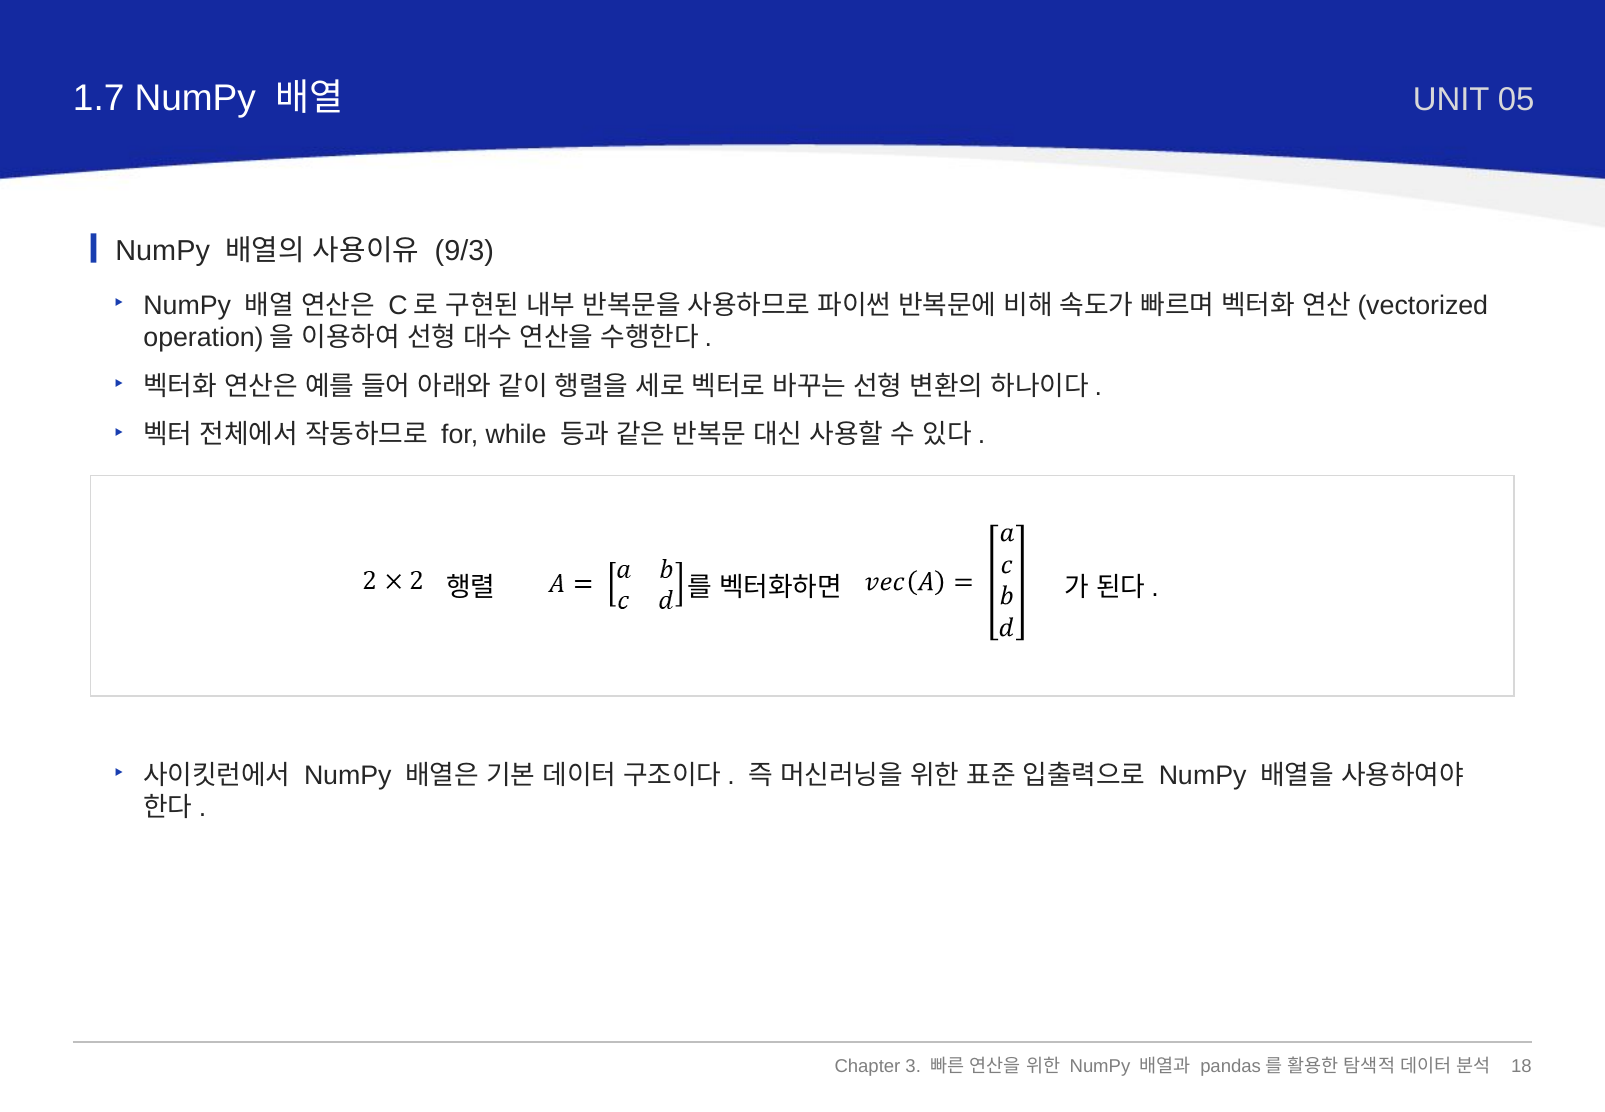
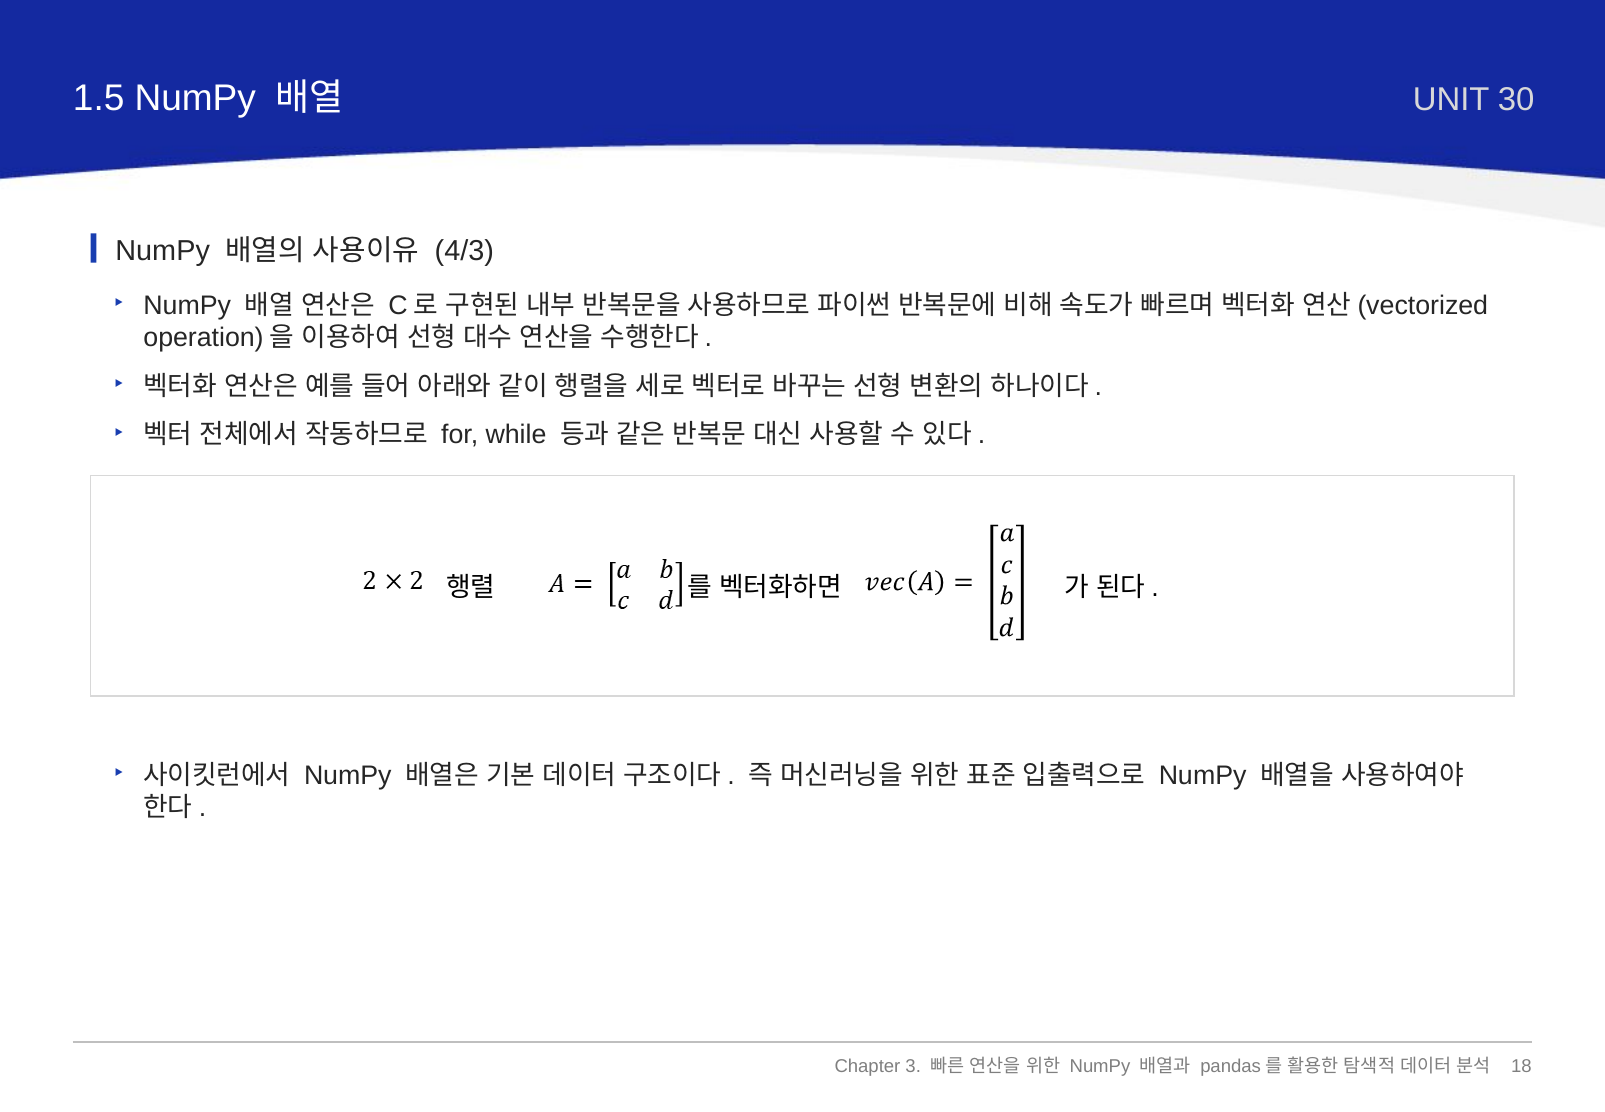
1.7: 1.7 -> 1.5 (99, 98)
05: 05 -> 30 (1516, 100)
9/3: 9/3 -> 4/3 (464, 251)
